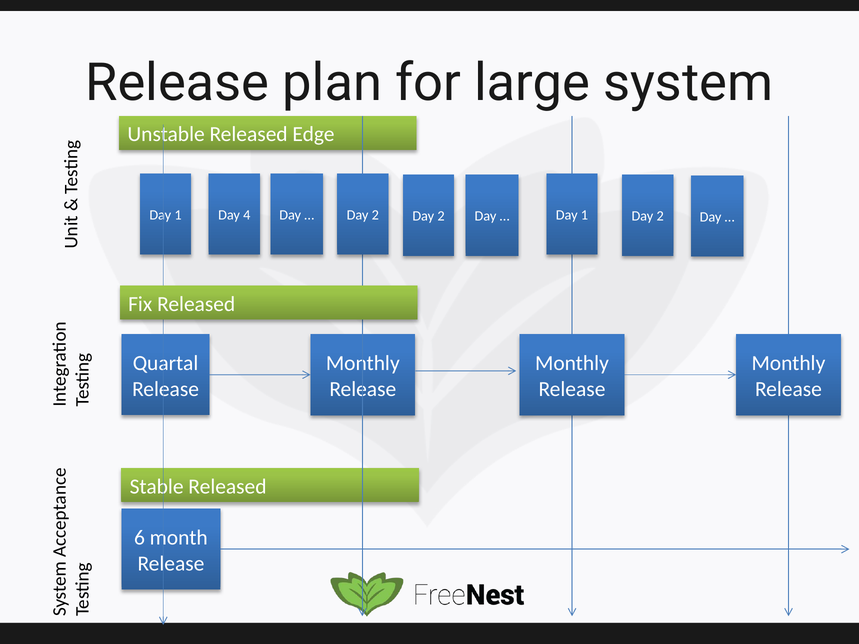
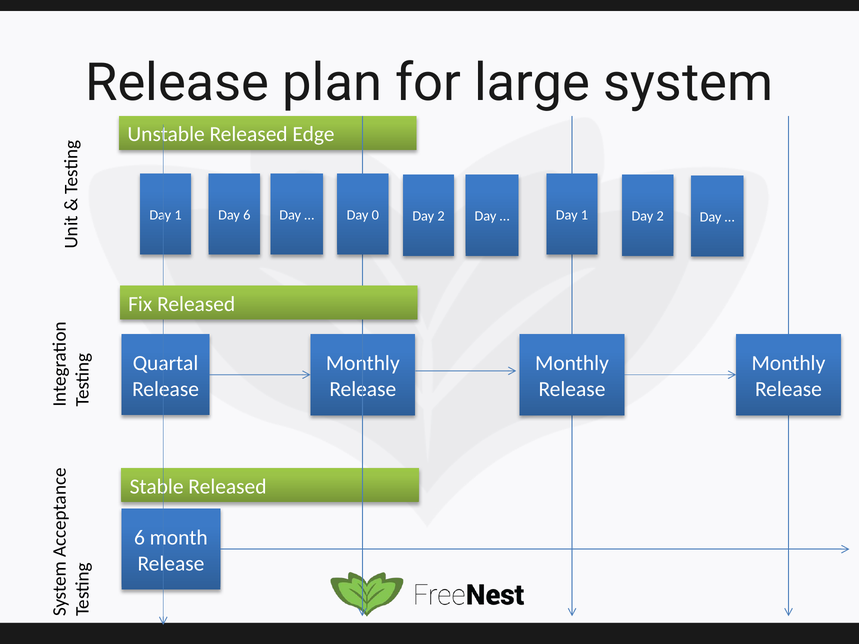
Day 4: 4 -> 6 (247, 215)
2: 2 -> 0 (375, 215)
